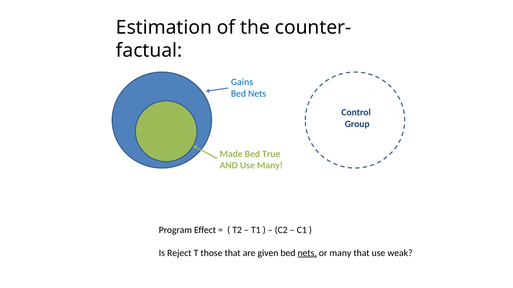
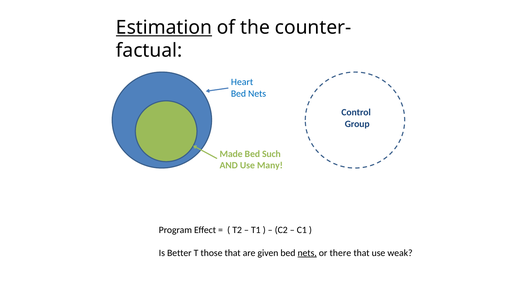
Estimation underline: none -> present (164, 28)
Gains: Gains -> Heart (242, 82)
True: True -> Such (271, 154)
Reject: Reject -> Better (179, 253)
or many: many -> there (340, 253)
